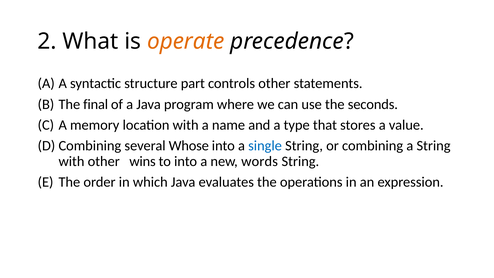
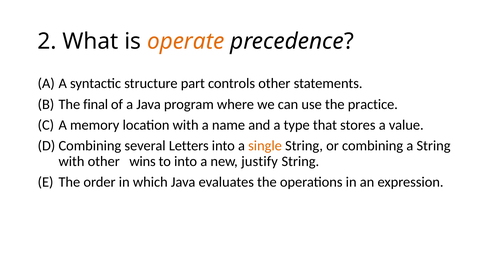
seconds: seconds -> practice (373, 104)
Whose: Whose -> Letters (189, 146)
single colour: blue -> orange (265, 146)
words: words -> justify (260, 161)
